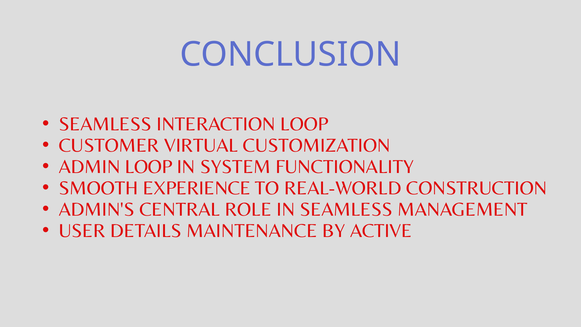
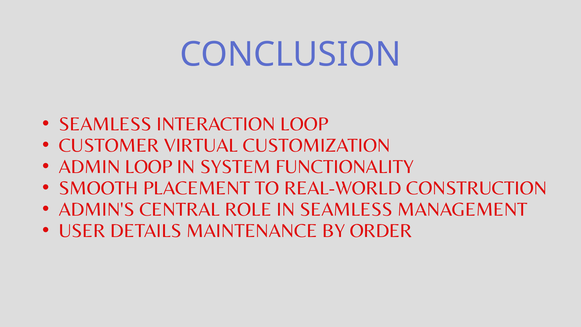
EXPERIENCE: EXPERIENCE -> PLACEMENT (197, 188)
ACTIVE: ACTIVE -> ORDER (381, 231)
